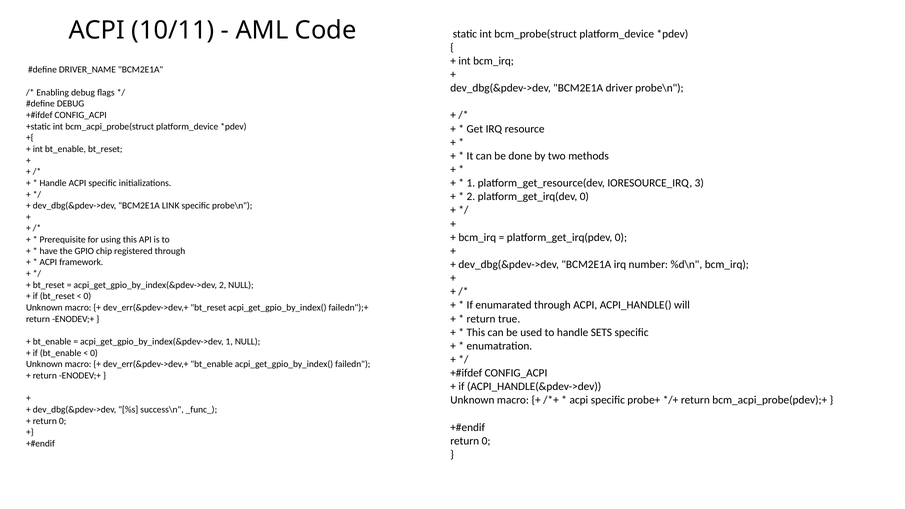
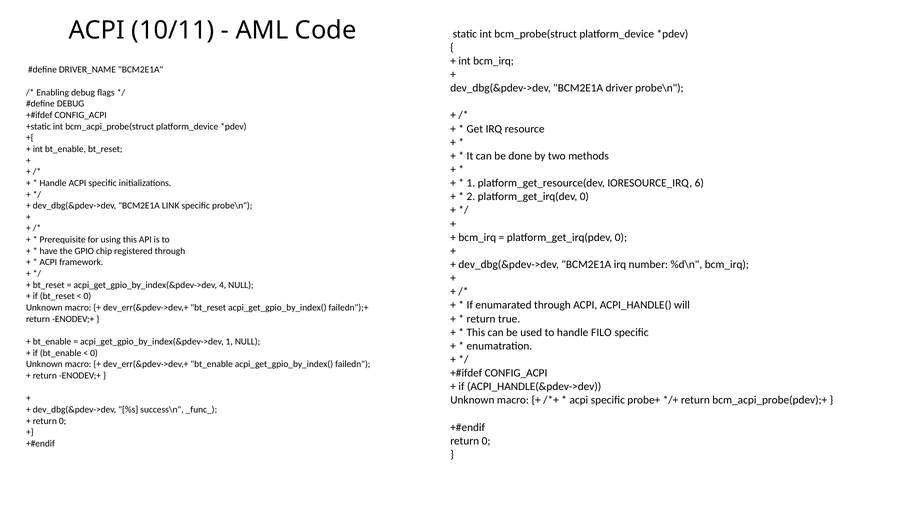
3: 3 -> 6 (699, 183)
acpi_get_gpio_by_index(&pdev->dev 2: 2 -> 4 (223, 285)
SETS: SETS -> FILO (601, 332)
